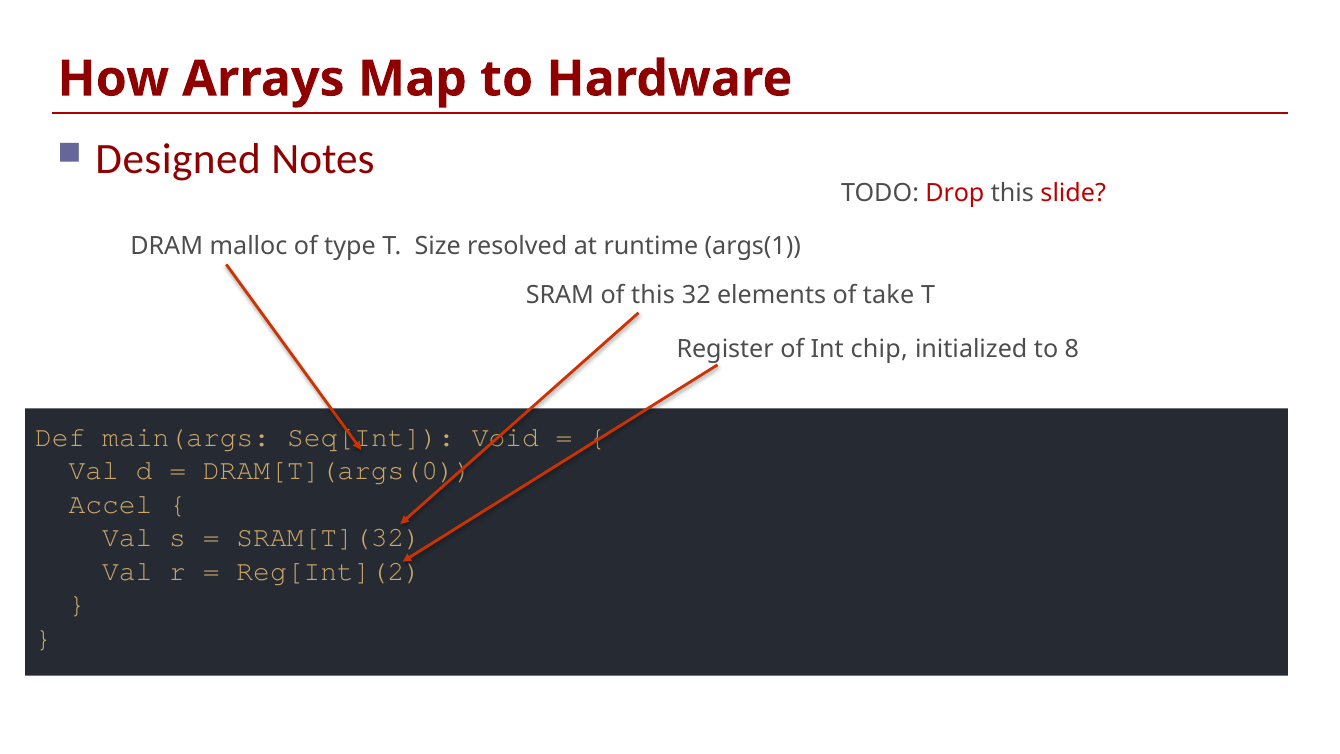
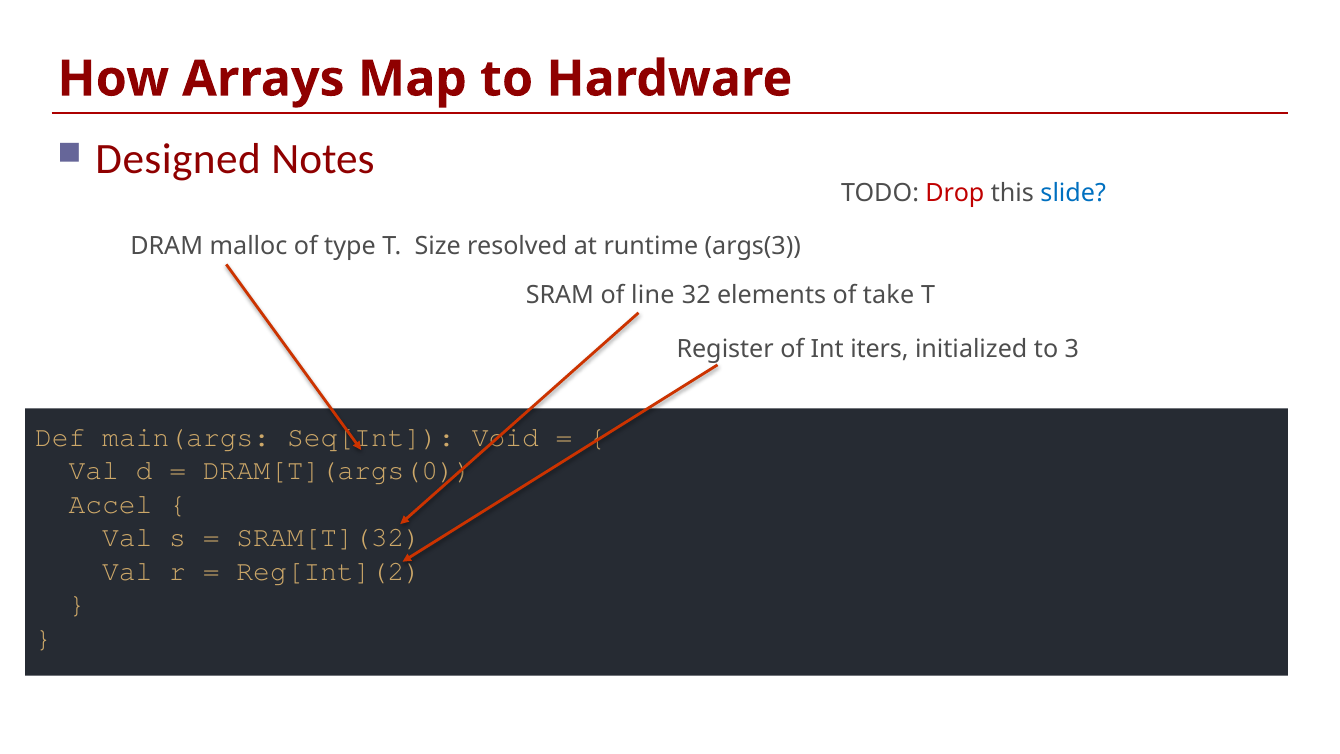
slide colour: red -> blue (1073, 193)
args(1: args(1 -> args(3 (753, 246)
this: this -> line (653, 295)
chip: chip -> iters (879, 349)
8: 8 -> 3 (1072, 349)
